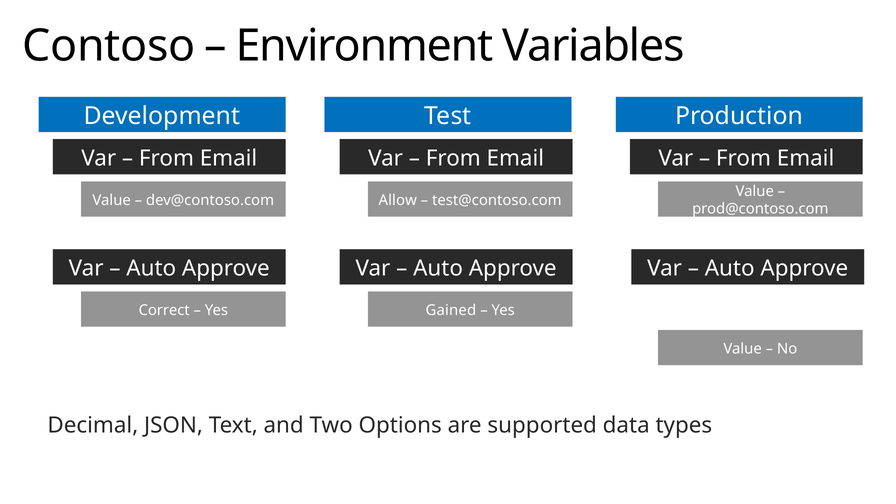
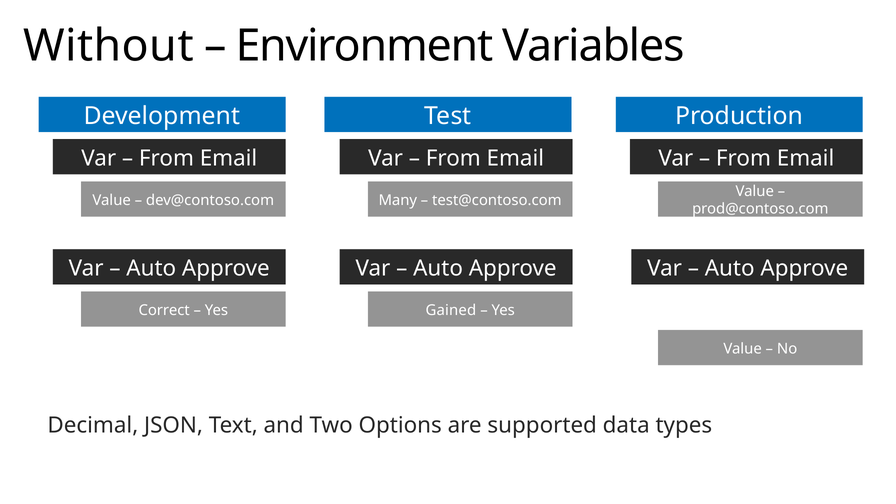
Contoso: Contoso -> Without (108, 46)
Allow: Allow -> Many (398, 200)
